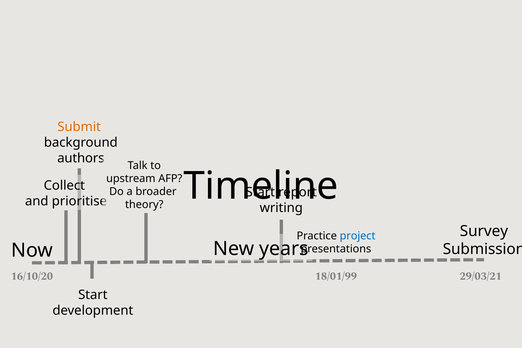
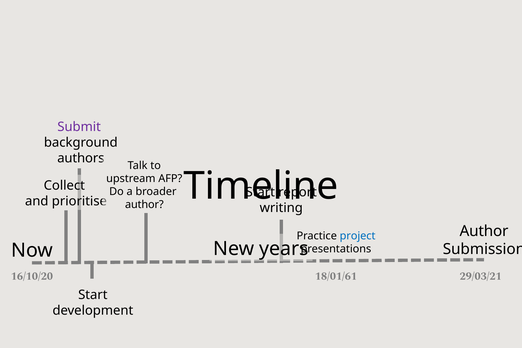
Submit colour: orange -> purple (79, 127)
theory: theory -> author (144, 205)
Survey: Survey -> Author (484, 231)
18/01/99: 18/01/99 -> 18/01/61 (336, 276)
